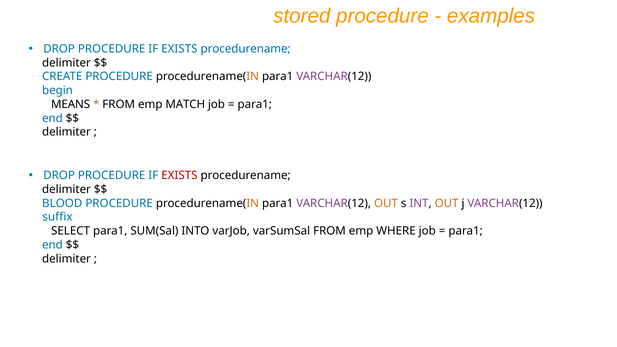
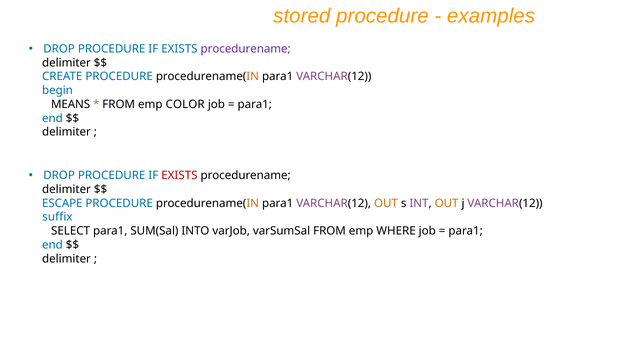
procedurename colour: blue -> purple (246, 49)
MATCH: MATCH -> COLOR (185, 104)
BLOOD: BLOOD -> ESCAPE (62, 203)
